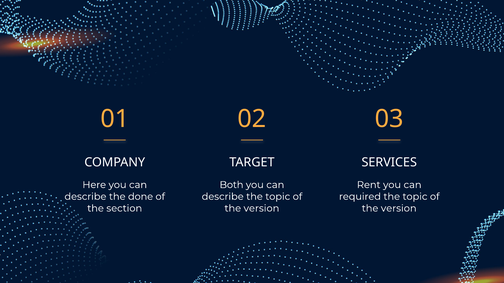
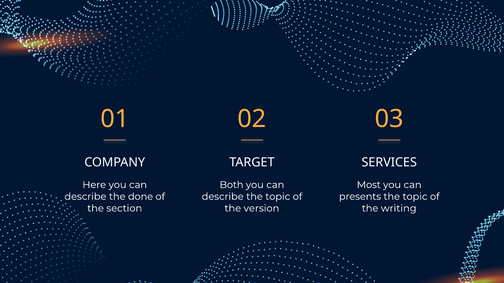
Rent: Rent -> Most (369, 185)
required: required -> presents (360, 197)
version: version -> writing (399, 209)
